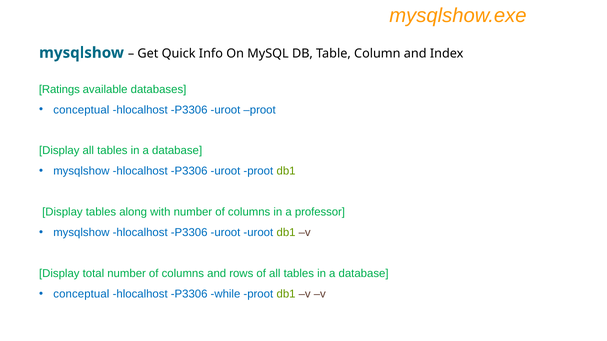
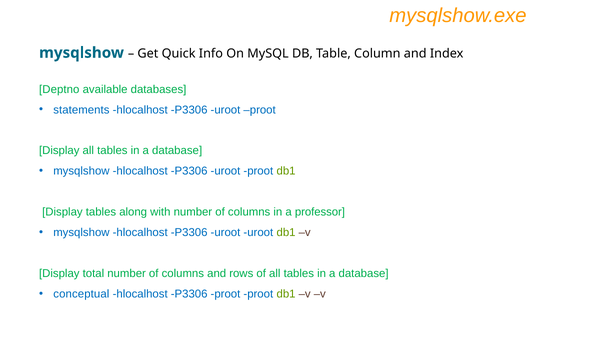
Ratings: Ratings -> Deptno (59, 89)
conceptual: conceptual -> statements (81, 110)
P3306 while: while -> proot (225, 294)
